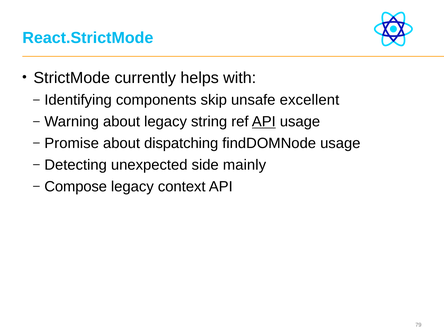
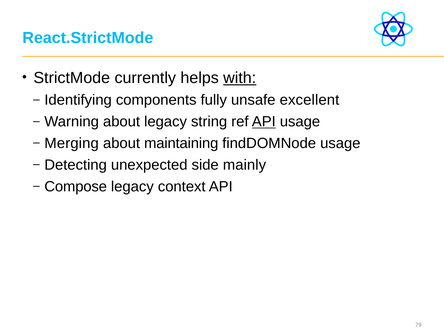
with underline: none -> present (240, 78)
skip: skip -> fully (214, 100)
Promise: Promise -> Merging (72, 143)
dispatching: dispatching -> maintaining (181, 143)
